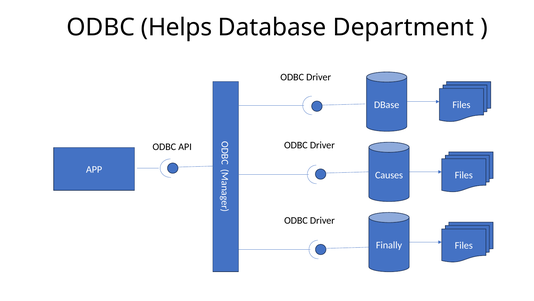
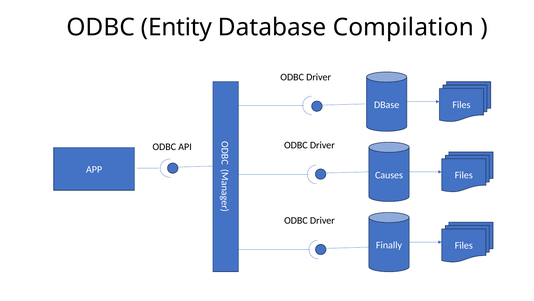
Helps: Helps -> Entity (177, 27)
Department: Department -> Compilation (403, 27)
